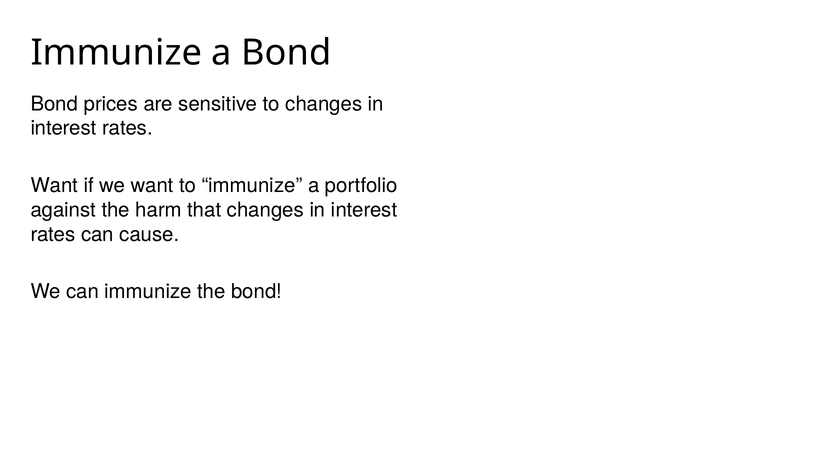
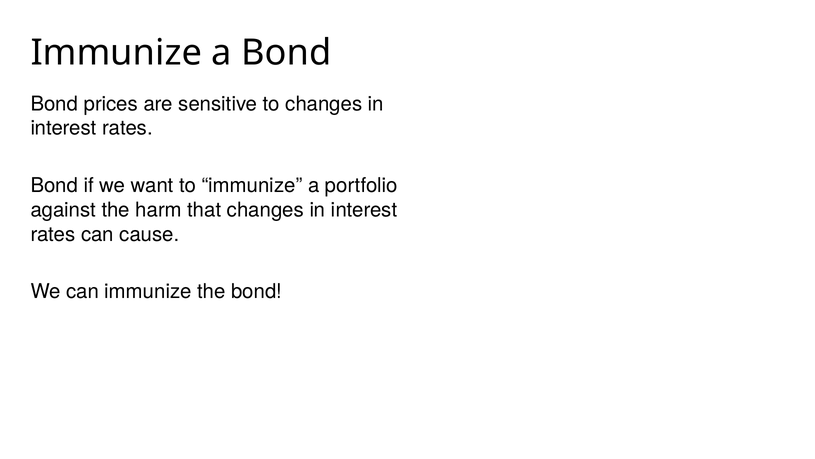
Want: Want -> Bond (54, 185)
